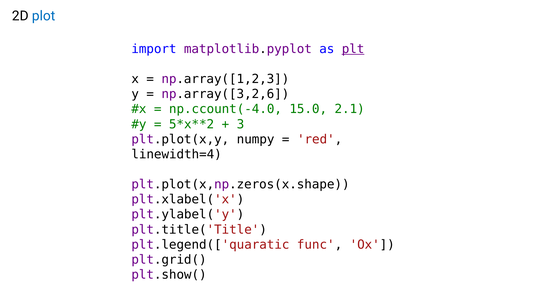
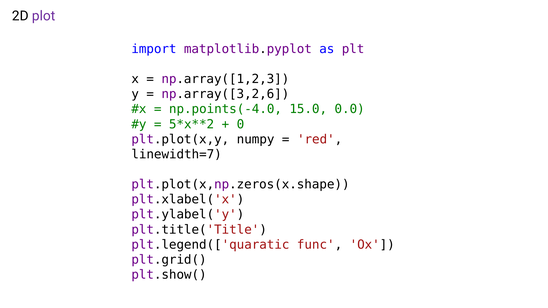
plot colour: blue -> purple (44, 16)
plt underline: present -> none (353, 49)
np.ccount(-4.0: np.ccount(-4.0 -> np.points(-4.0 (225, 109)
2.1: 2.1 -> 0.0 (350, 109)
3: 3 -> 0 (240, 124)
linewidth=4: linewidth=4 -> linewidth=7 (177, 154)
